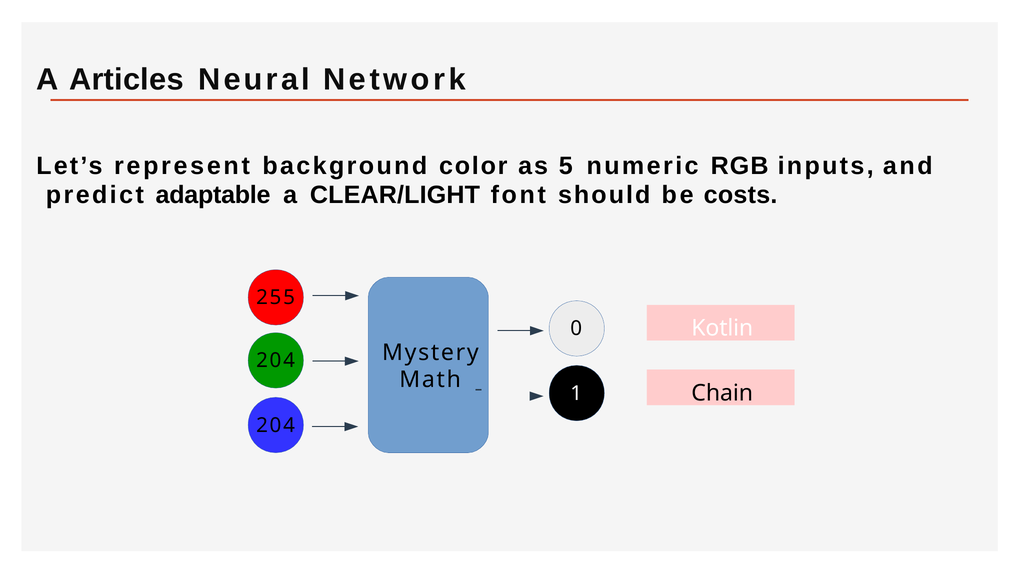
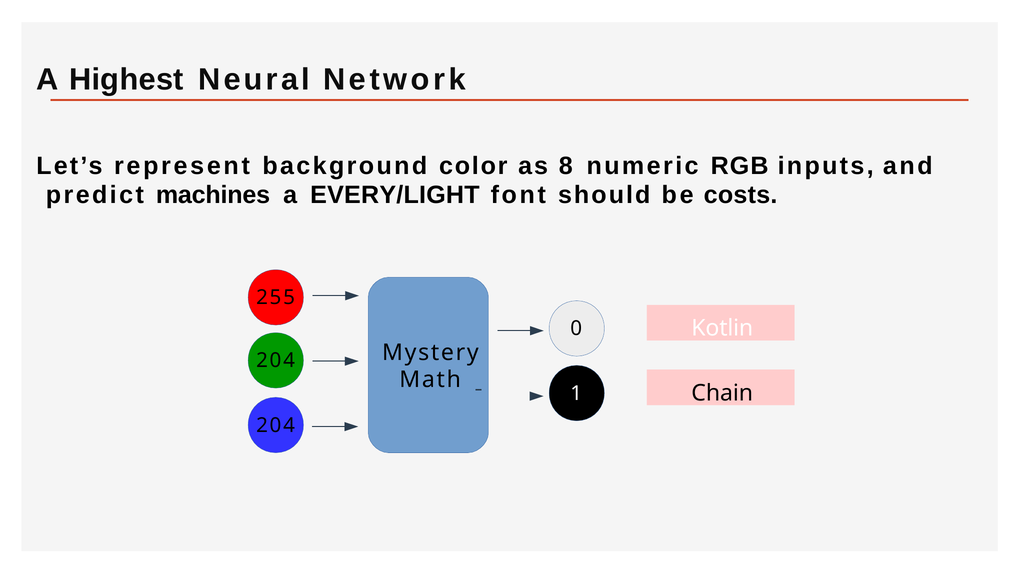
Articles: Articles -> Highest (126, 80)
5: 5 -> 8 (566, 166)
adaptable: adaptable -> machines (213, 195)
CLEAR/LIGHT: CLEAR/LIGHT -> EVERY/LIGHT (395, 195)
